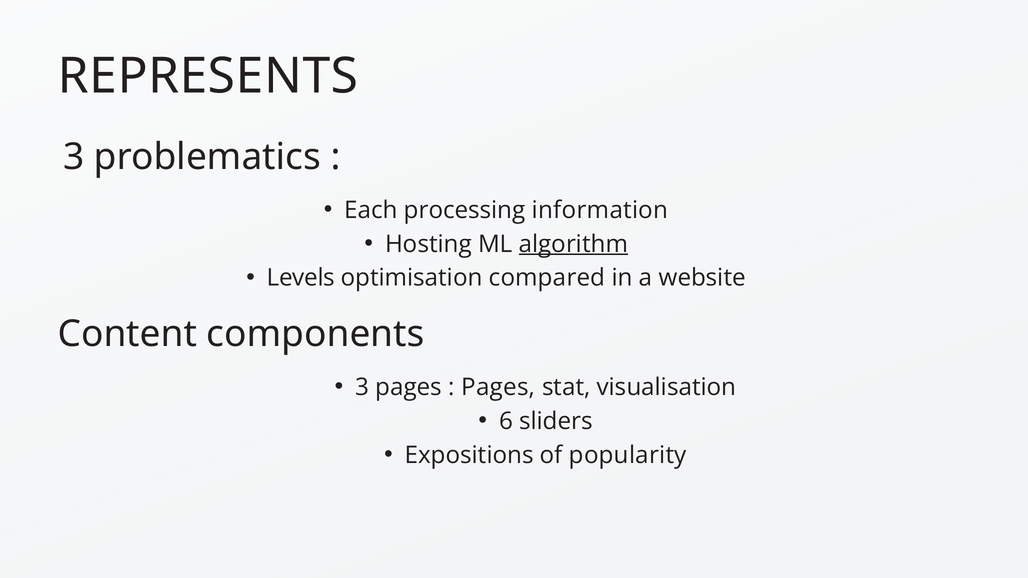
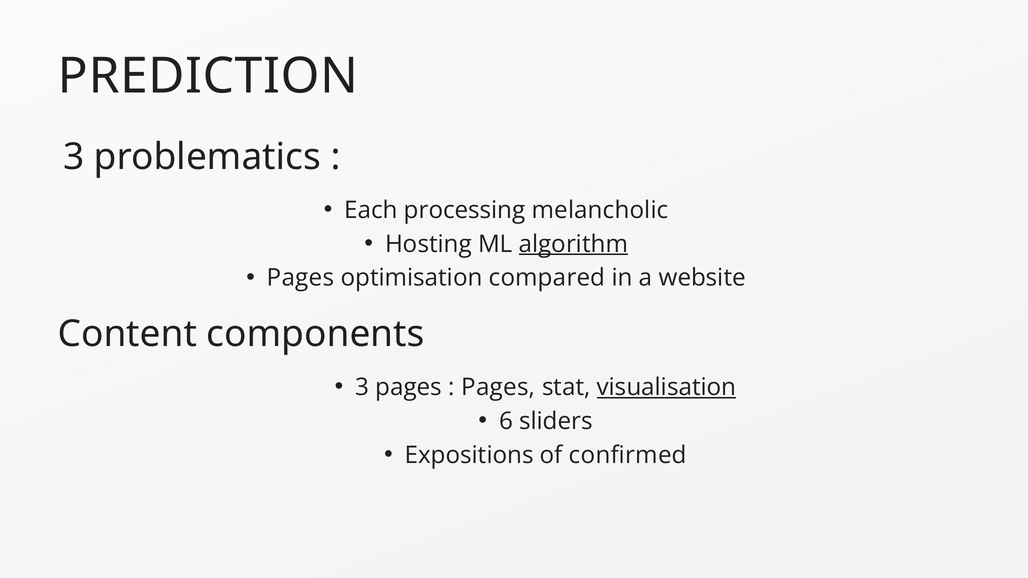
REPRESENTS: REPRESENTS -> PREDICTION (208, 76)
information: information -> melancholic (600, 210)
Levels: Levels -> Pages (301, 278)
visualisation underline: none -> present (666, 387)
popularity: popularity -> confirmed (628, 455)
